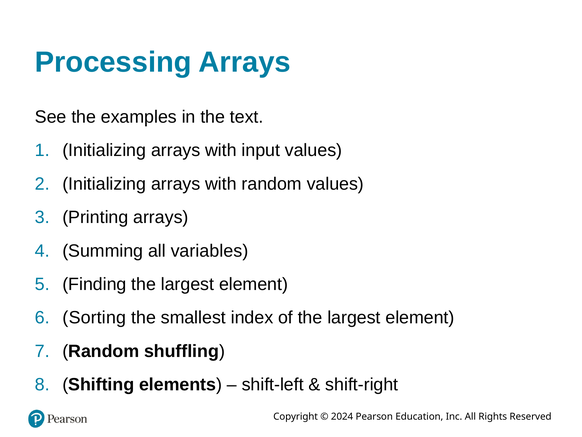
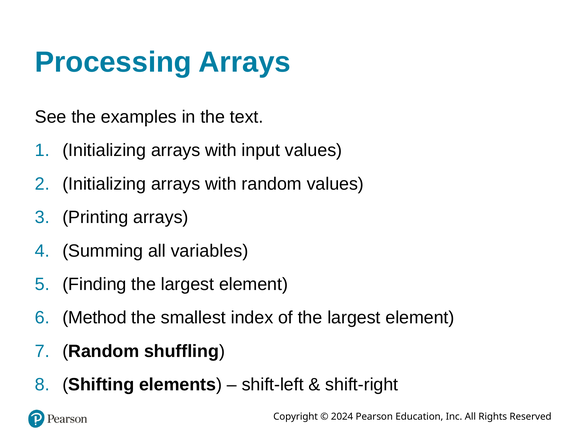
Sorting: Sorting -> Method (95, 317)
